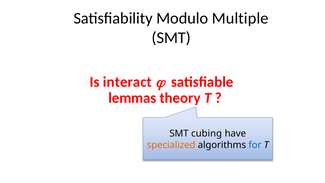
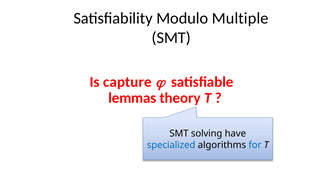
interact: interact -> capture (127, 82)
cubing: cubing -> solving (207, 133)
specialized colour: orange -> blue (171, 145)
